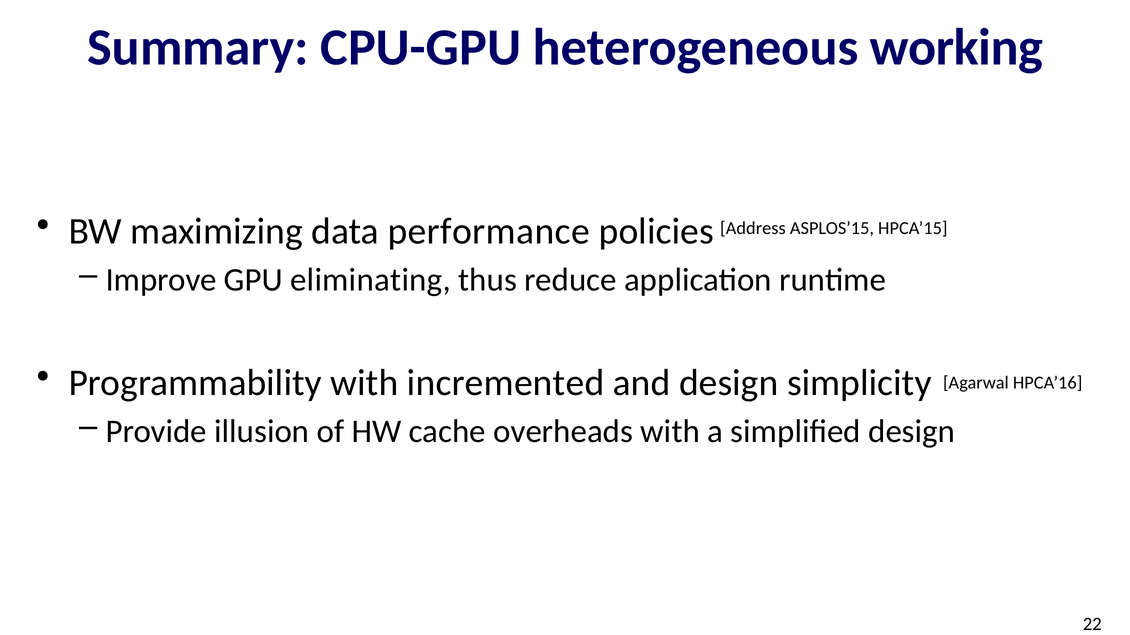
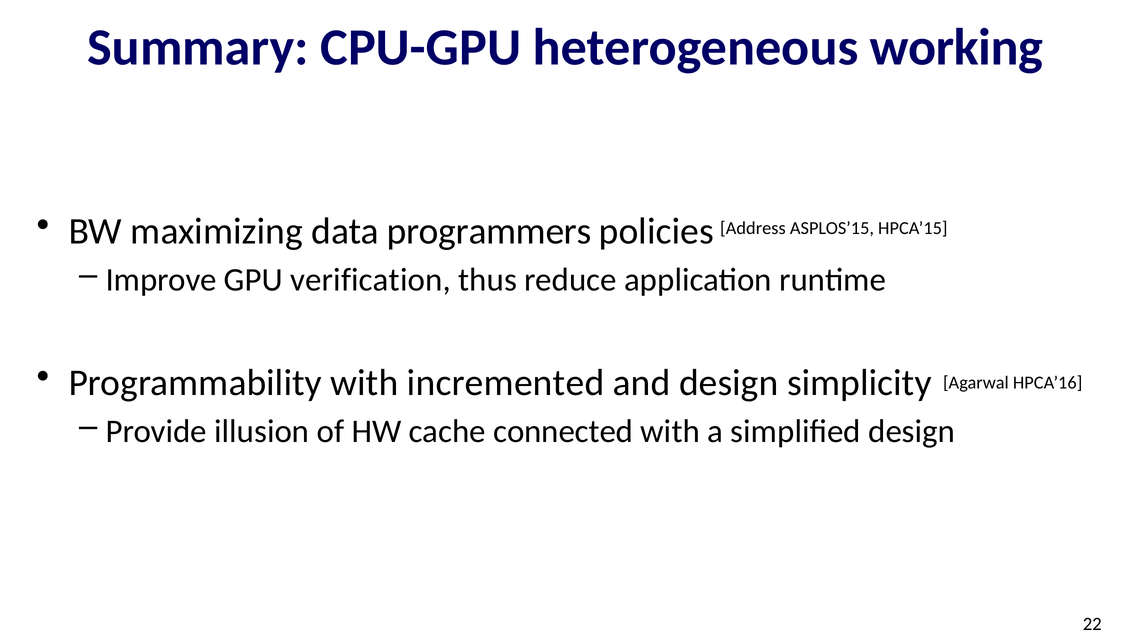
performance: performance -> programmers (489, 232)
eliminating: eliminating -> verification (371, 280)
overheads: overheads -> connected (563, 432)
